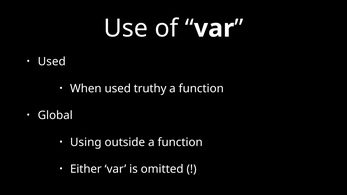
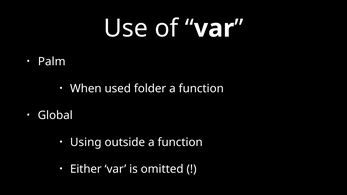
Used: Used -> Palm (52, 62)
truthy: truthy -> folder (150, 89)
